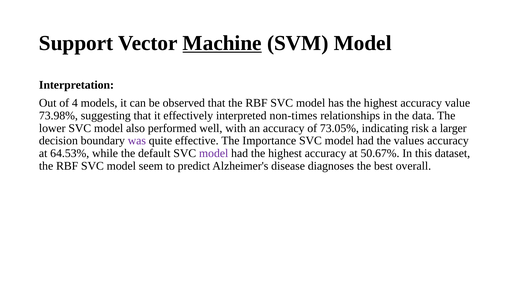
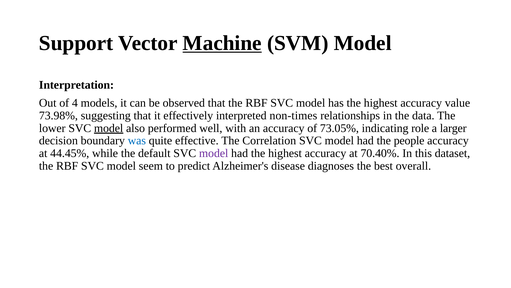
model underline: none -> present (109, 128)
risk: risk -> role (420, 128)
was colour: purple -> blue (137, 141)
Importance: Importance -> Correlation (269, 141)
values: values -> people (409, 141)
64.53%: 64.53% -> 44.45% (70, 153)
50.67%: 50.67% -> 70.40% (380, 153)
